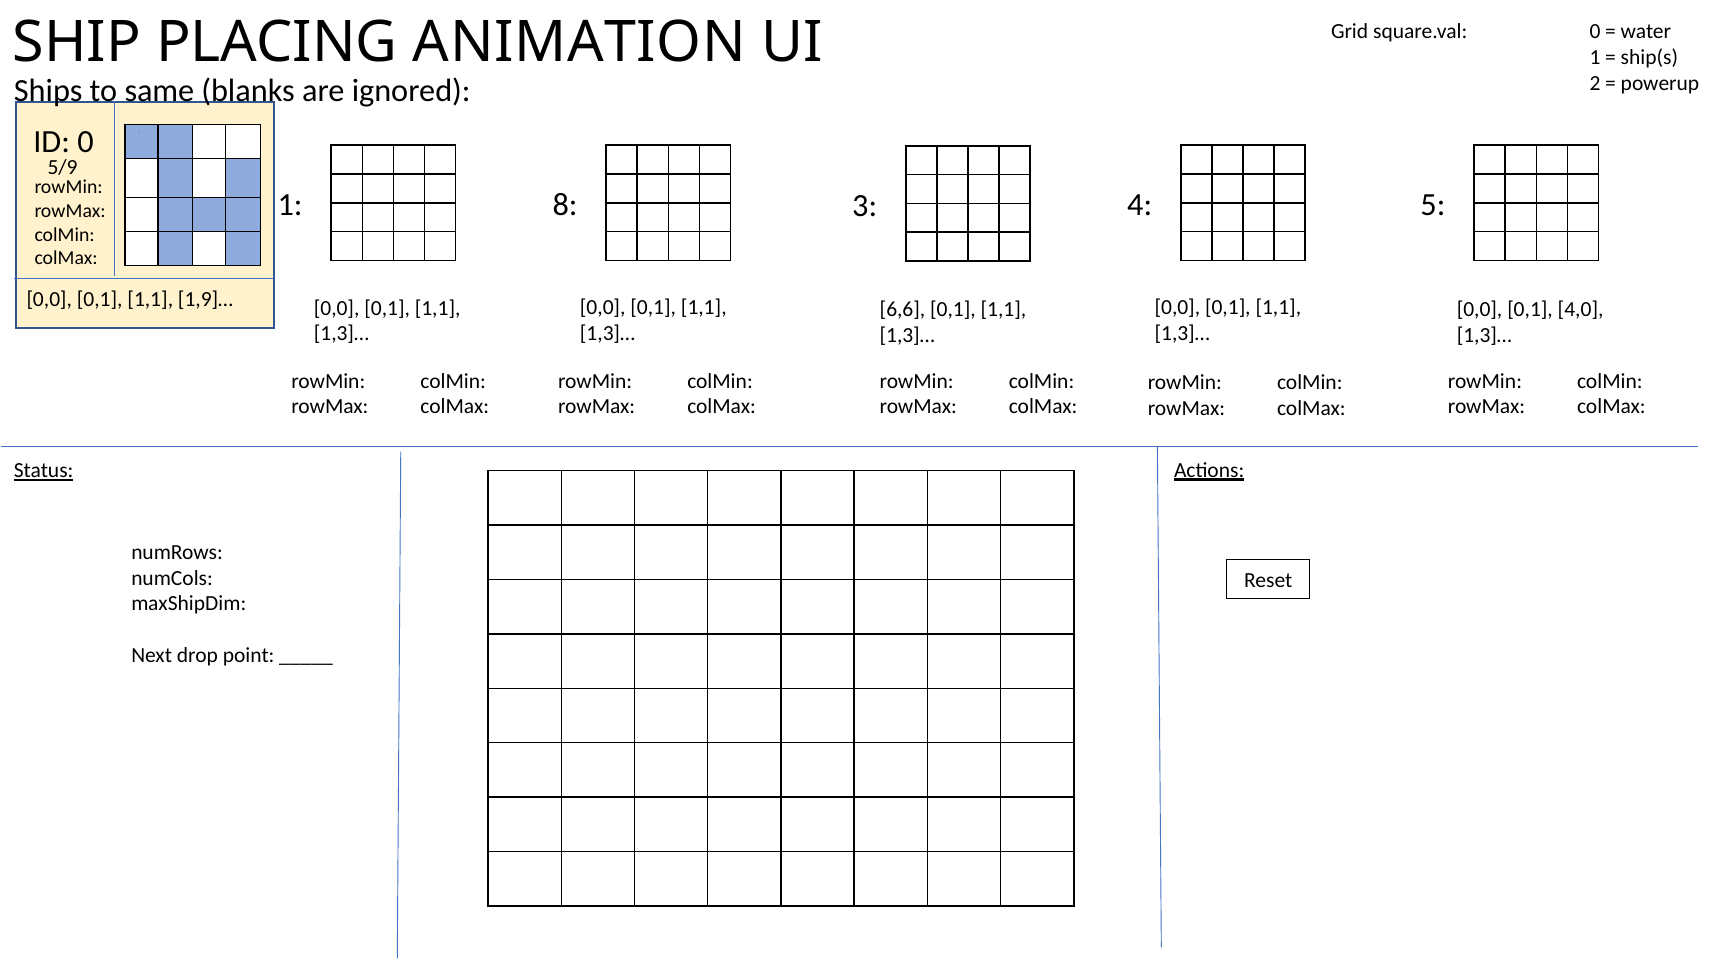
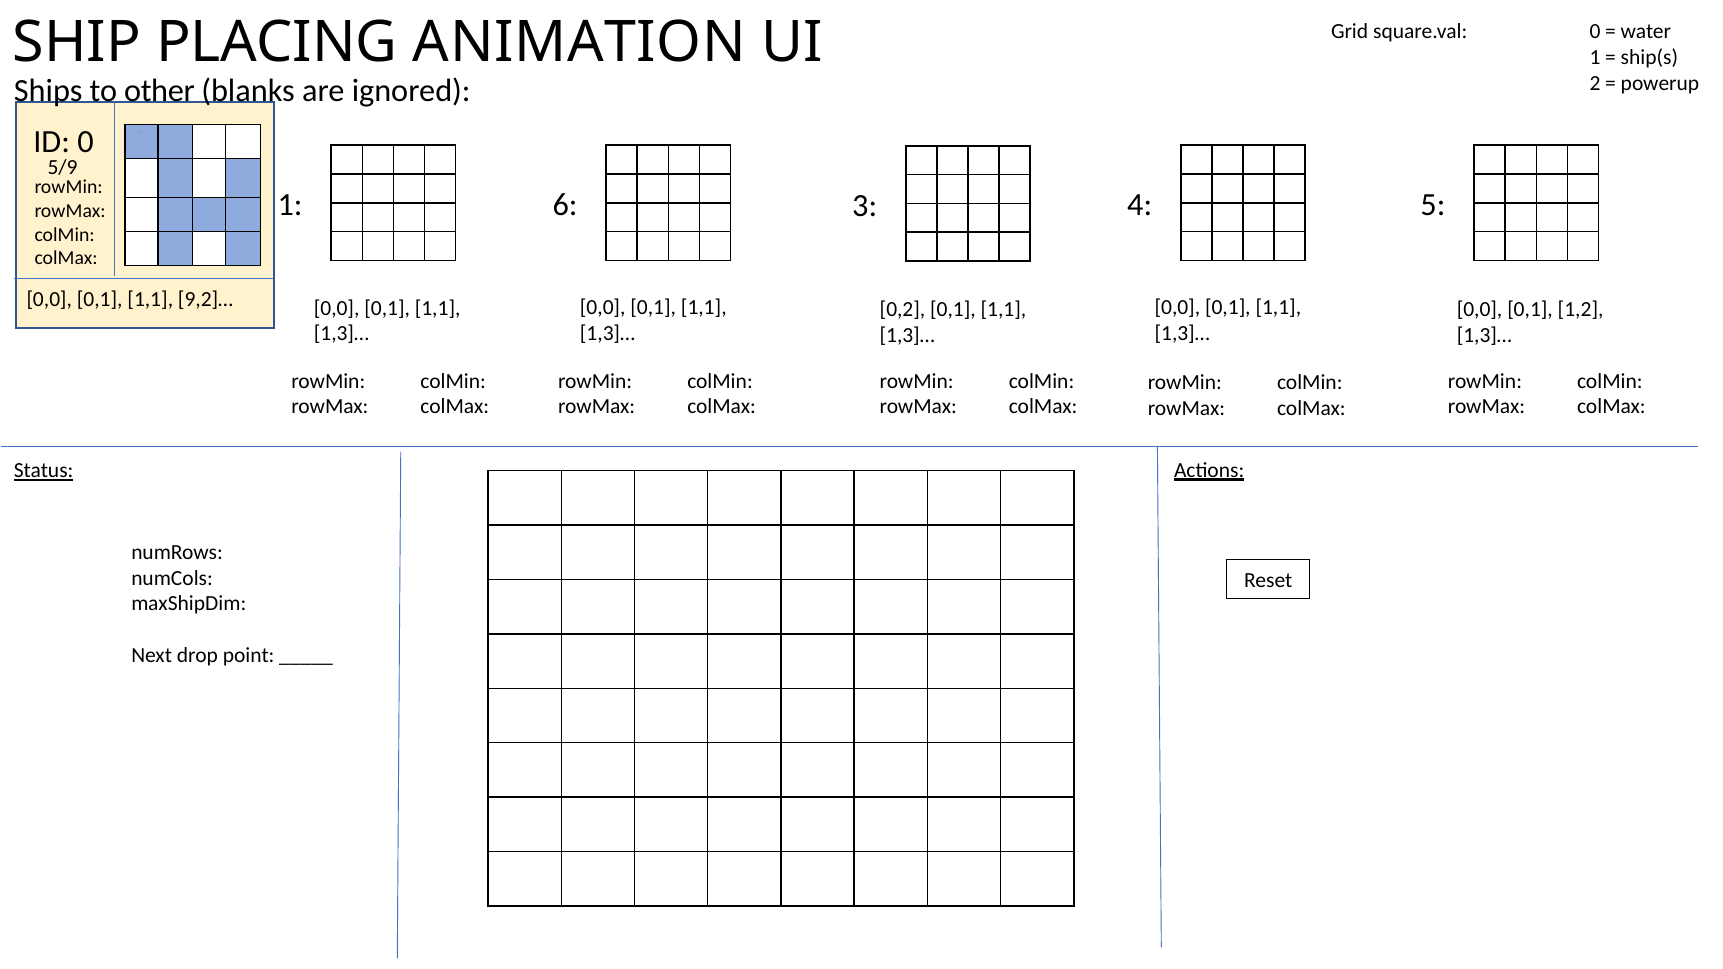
same: same -> other (159, 91)
8: 8 -> 6 (565, 205)
1,9]…: 1,9]… -> 9,2]… (206, 299)
6,6: 6,6 -> 0,2 (902, 309)
4,0: 4,0 -> 1,2 (1581, 309)
